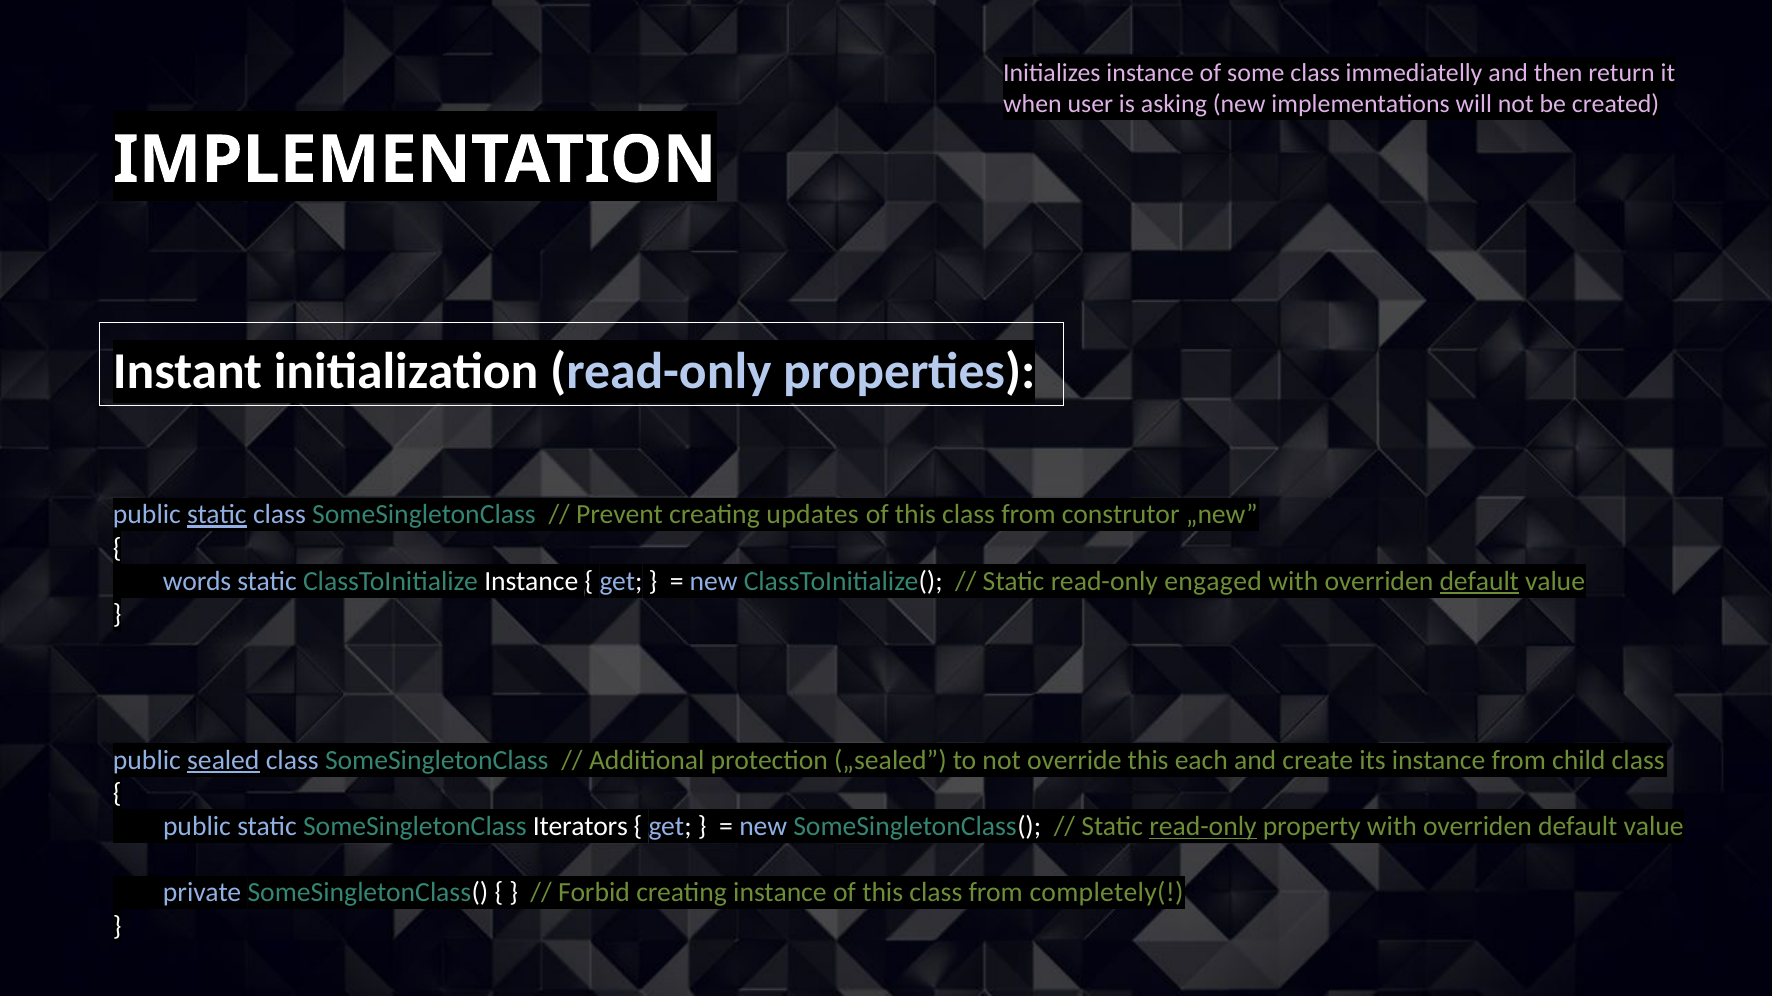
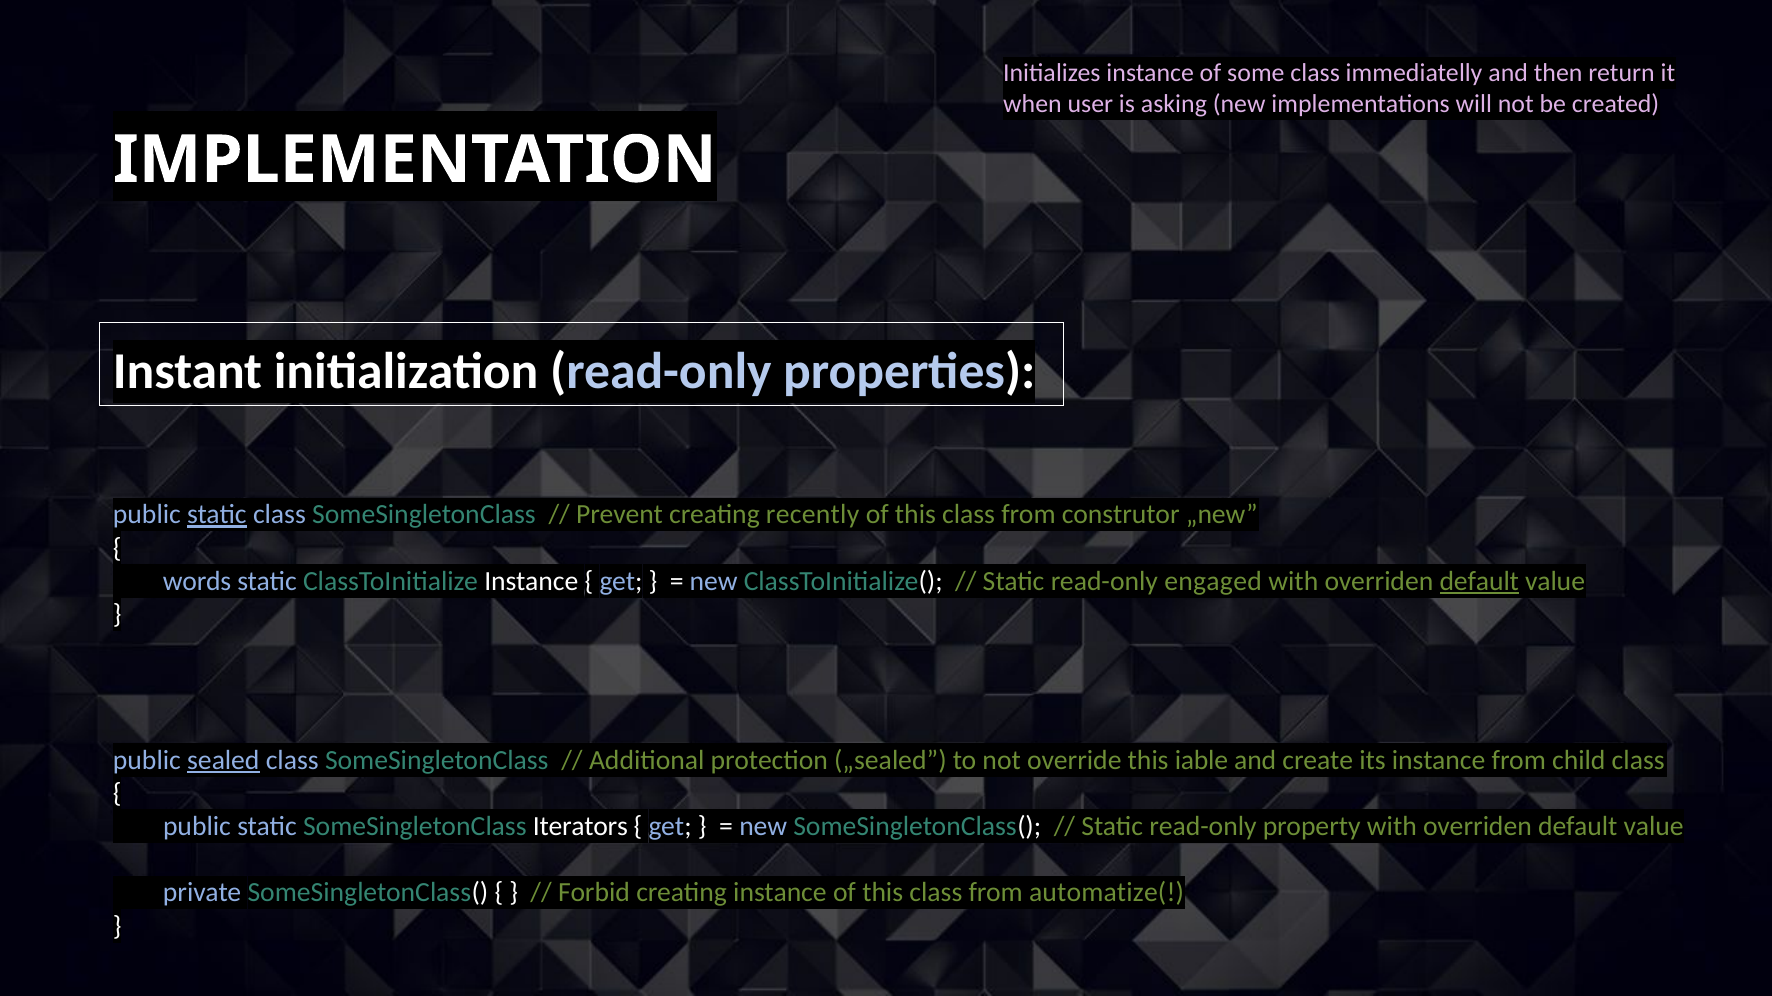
updates: updates -> recently (813, 515)
each: each -> iable (1201, 761)
read-only underline: present -> none (1203, 827)
completely(: completely( -> automatize( (1107, 894)
